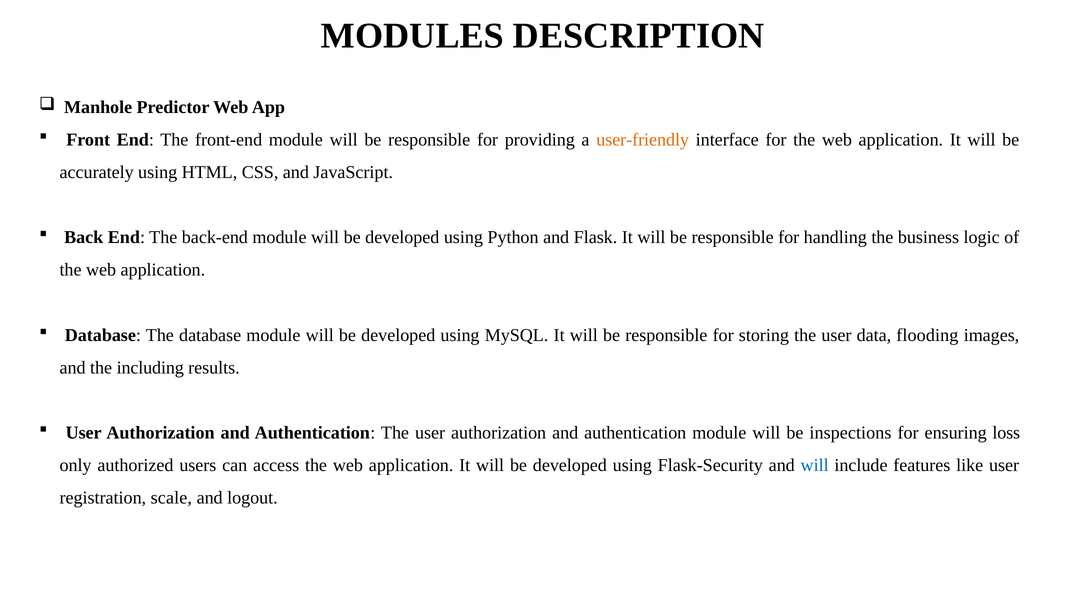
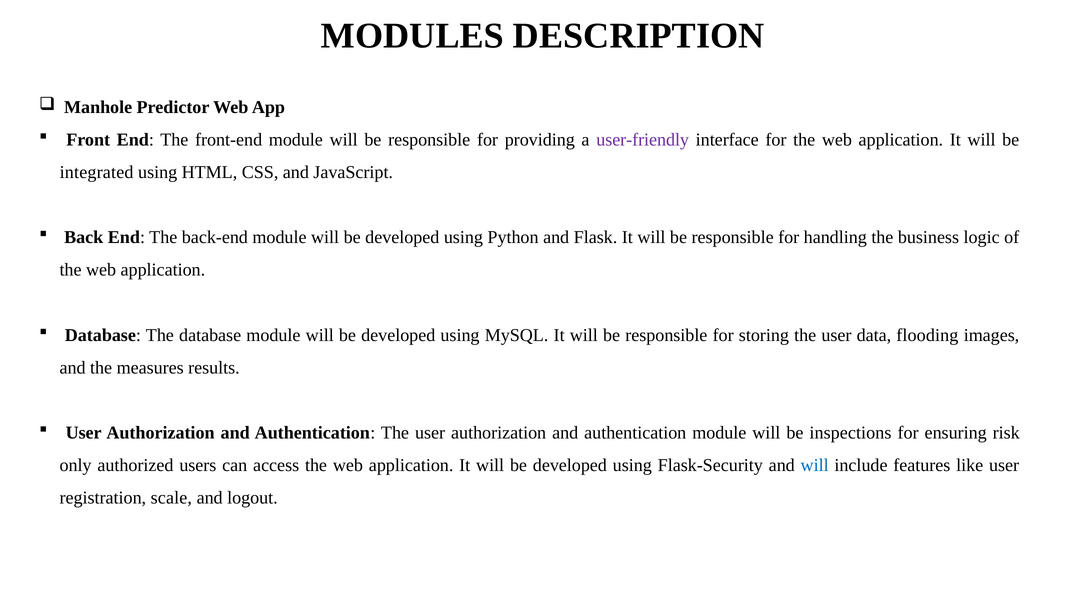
user-friendly colour: orange -> purple (643, 140)
accurately: accurately -> integrated (97, 172)
including: including -> measures (150, 368)
loss: loss -> risk (1006, 433)
